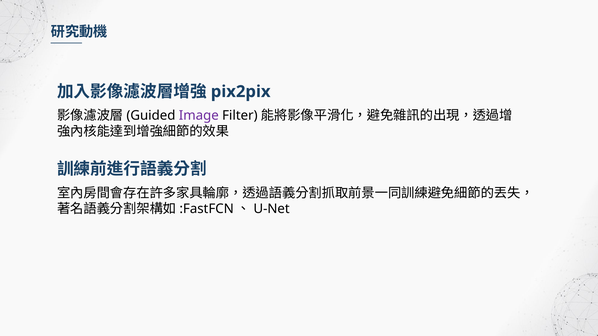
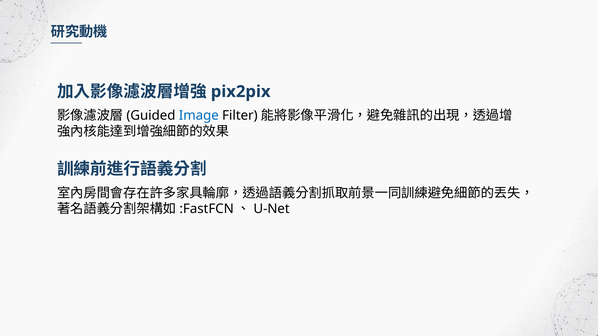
Image colour: purple -> blue (199, 116)
